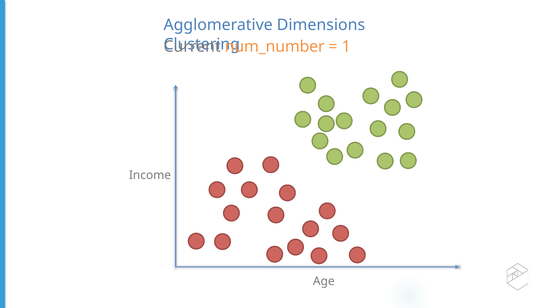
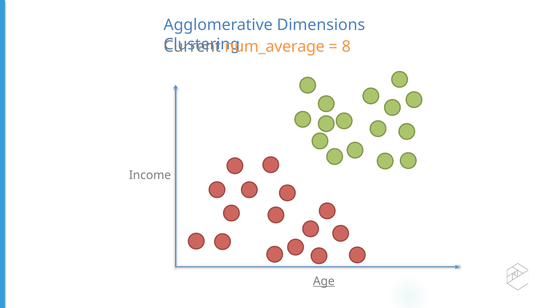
num_number: num_number -> num_average (275, 47)
1: 1 -> 8 (346, 47)
Age underline: none -> present (324, 281)
